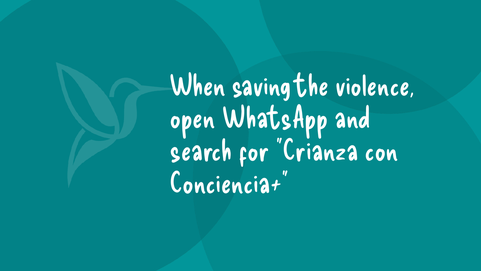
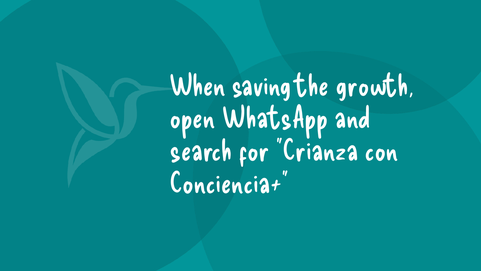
violence: violence -> growth (375, 86)
